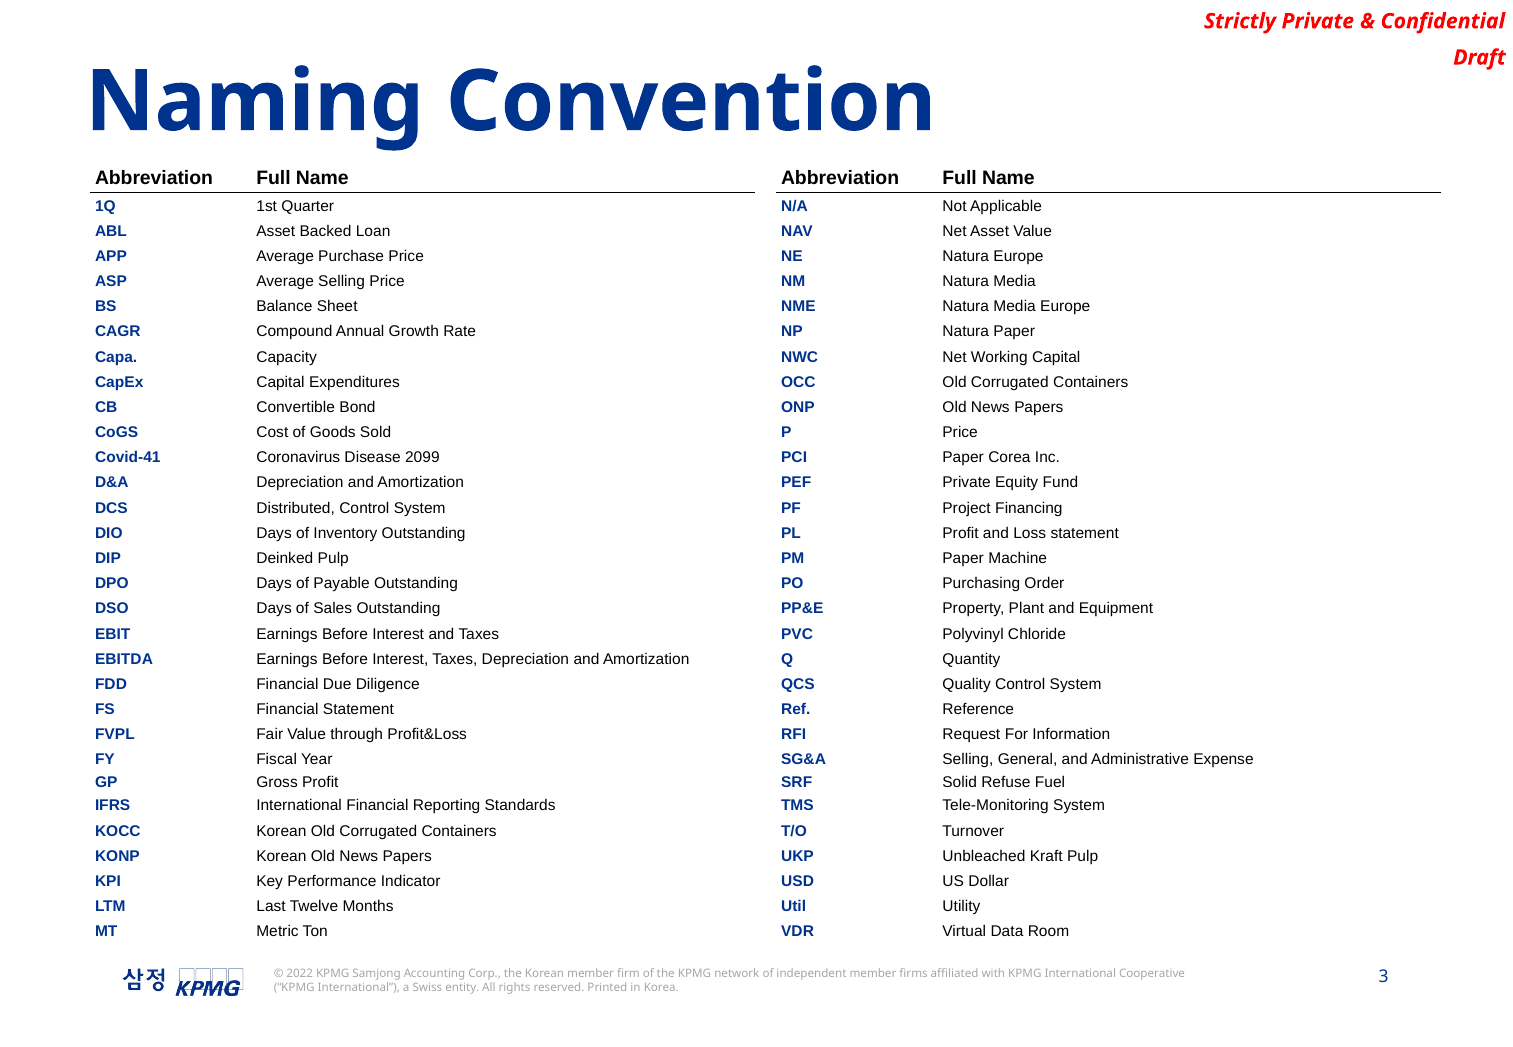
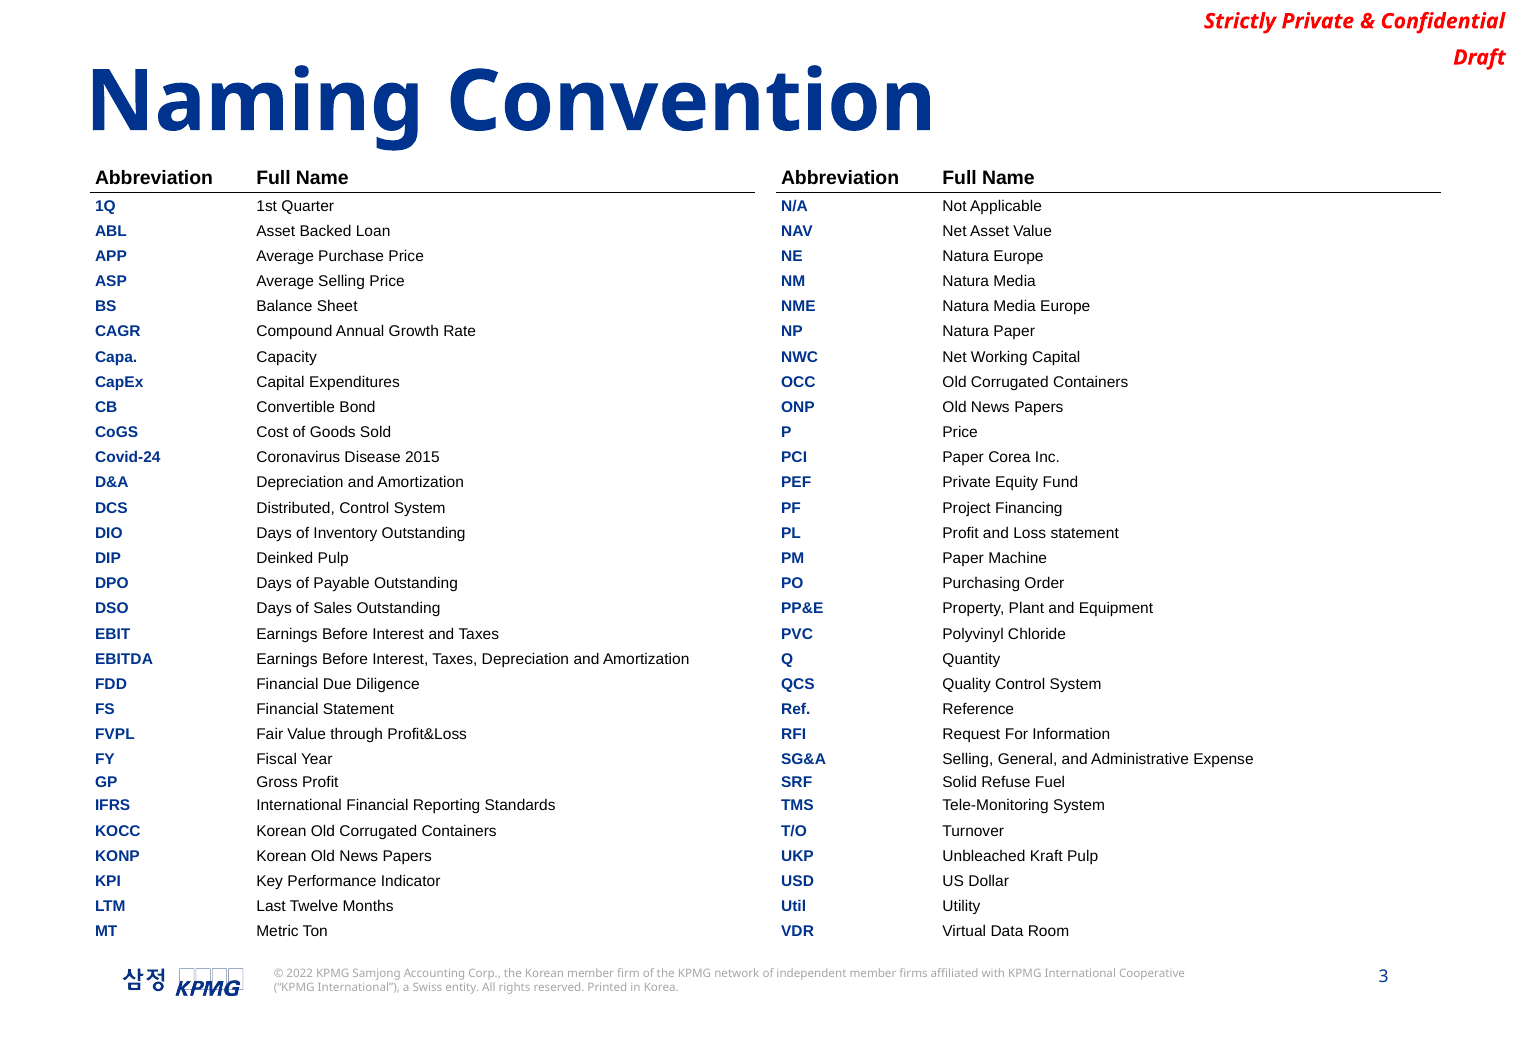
Covid-41: Covid-41 -> Covid-24 (128, 458)
2099: 2099 -> 2015 (422, 458)
